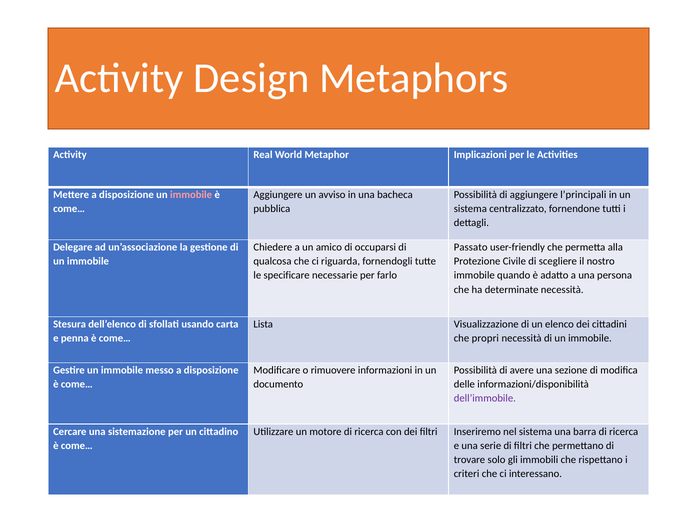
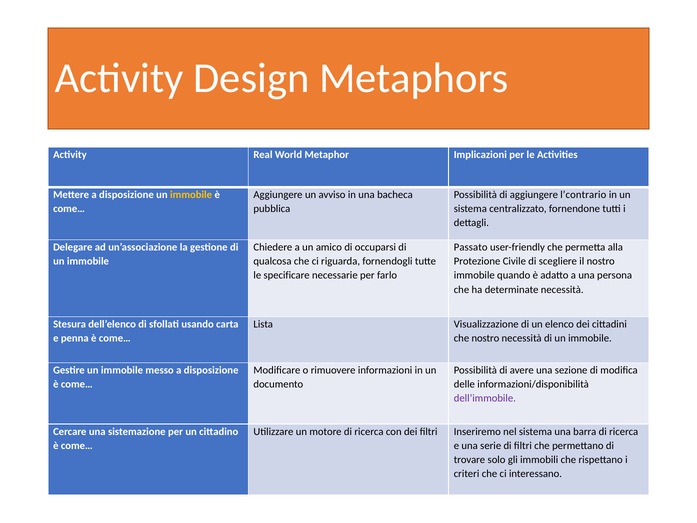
immobile colour: pink -> yellow (191, 195)
l’principali: l’principali -> l’contrario (583, 195)
che propri: propri -> nostro (485, 338)
